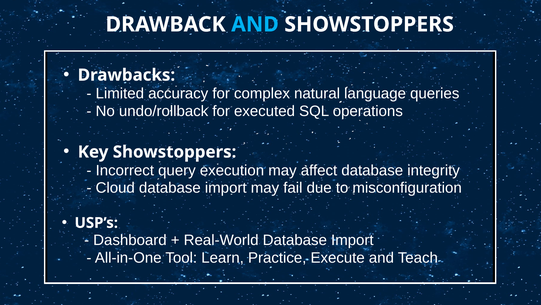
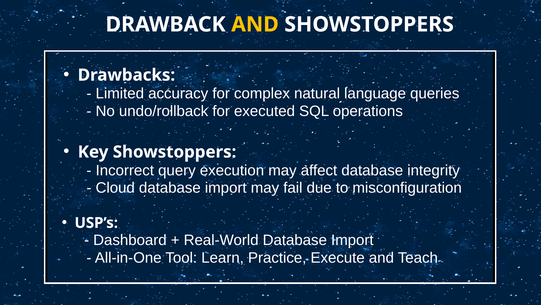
AND colour: light blue -> yellow (255, 24)
